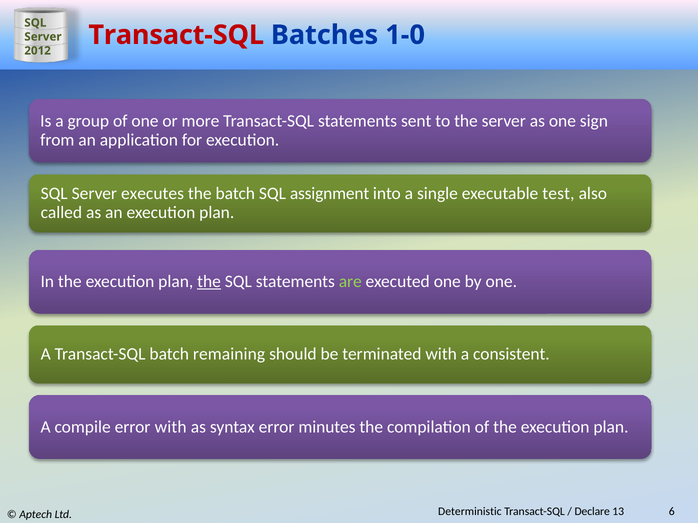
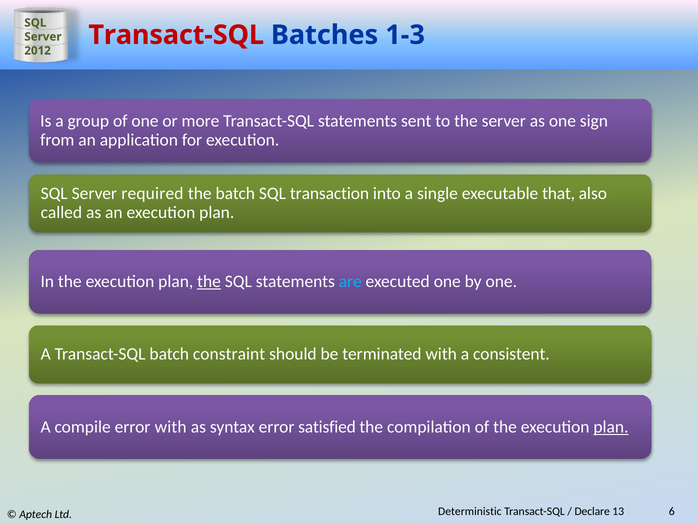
1-0: 1-0 -> 1-3 (405, 35)
executes: executes -> required (152, 194)
assignment: assignment -> transaction (330, 194)
test: test -> that (559, 194)
are colour: light green -> light blue (350, 282)
remaining: remaining -> constraint (229, 354)
minutes: minutes -> satisfied (327, 427)
plan underline: none -> present (611, 427)
